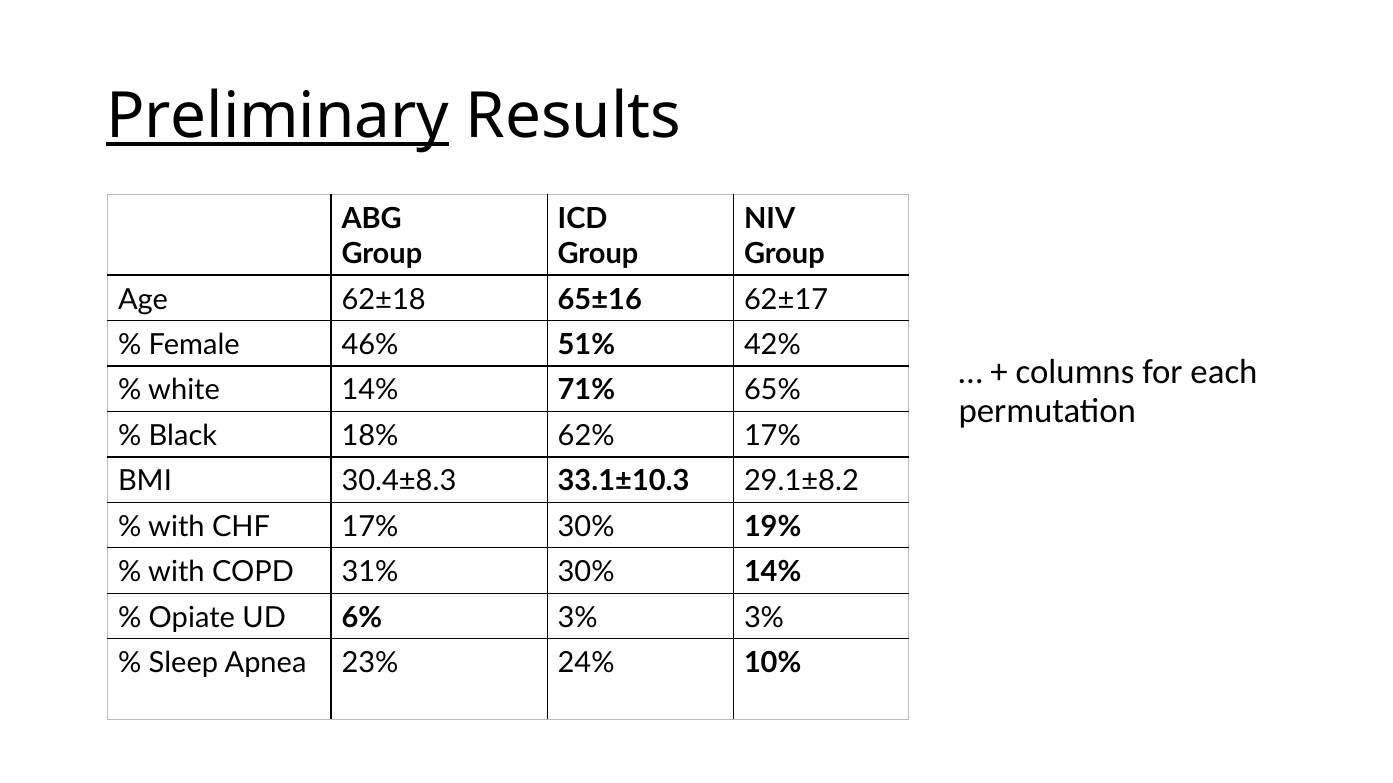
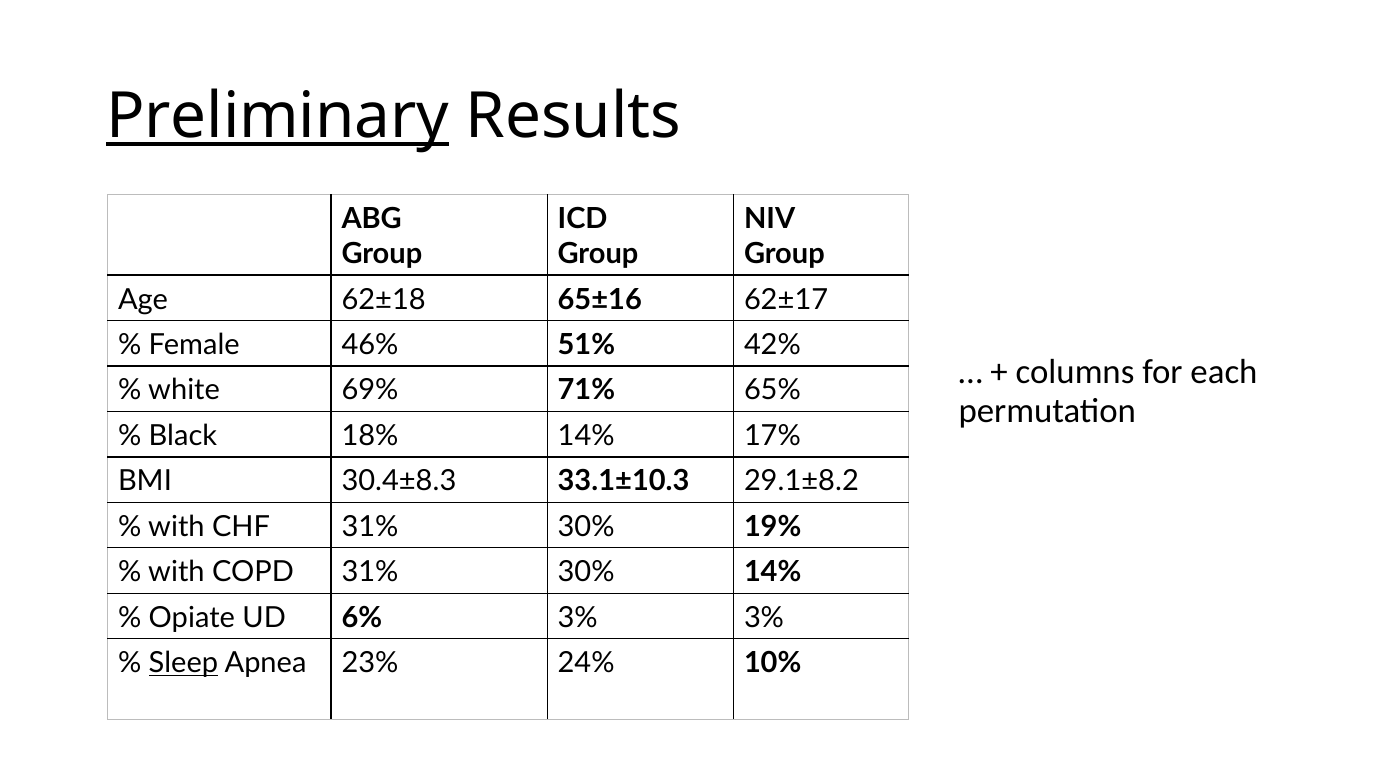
white 14%: 14% -> 69% (370, 391)
18% 62%: 62% -> 14% (586, 436)
CHF 17%: 17% -> 31% (370, 527)
Sleep underline: none -> present (183, 664)
